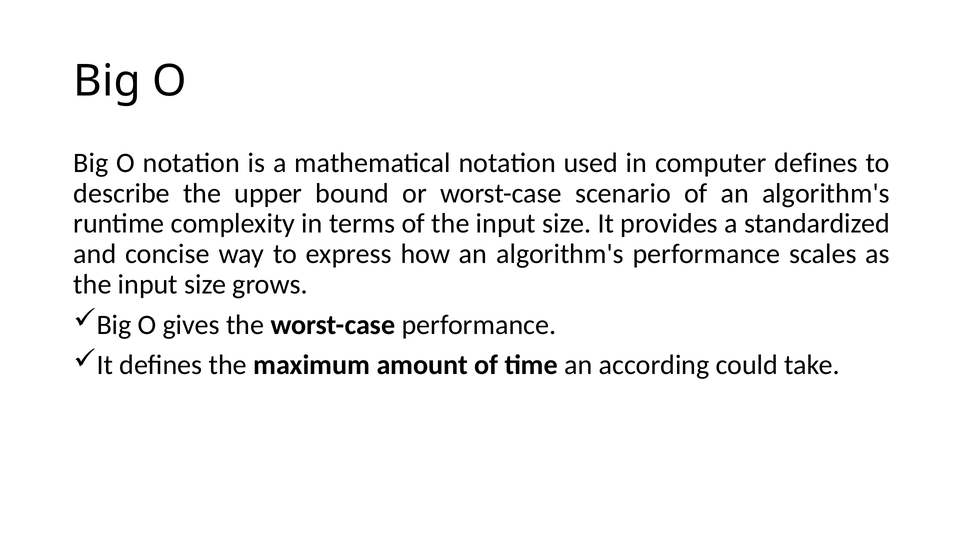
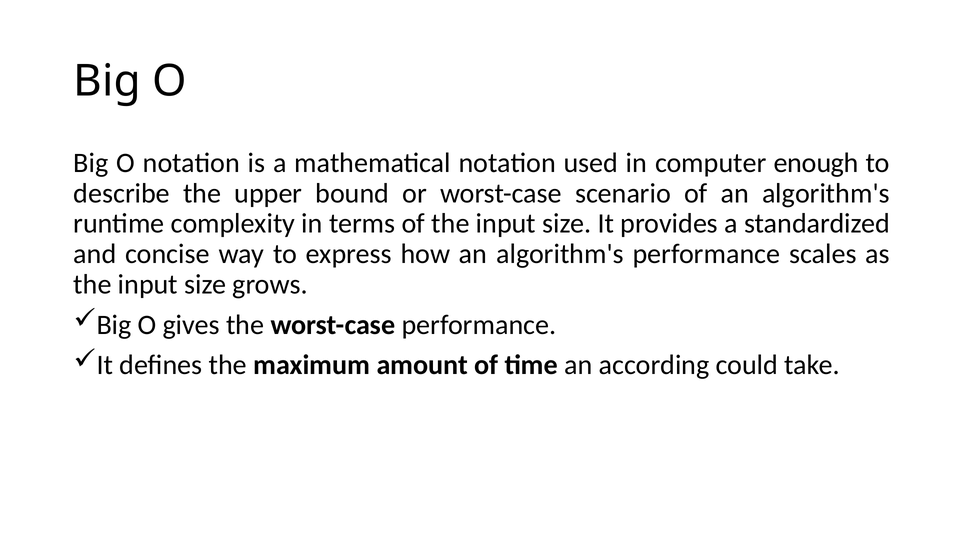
computer defines: defines -> enough (816, 163)
